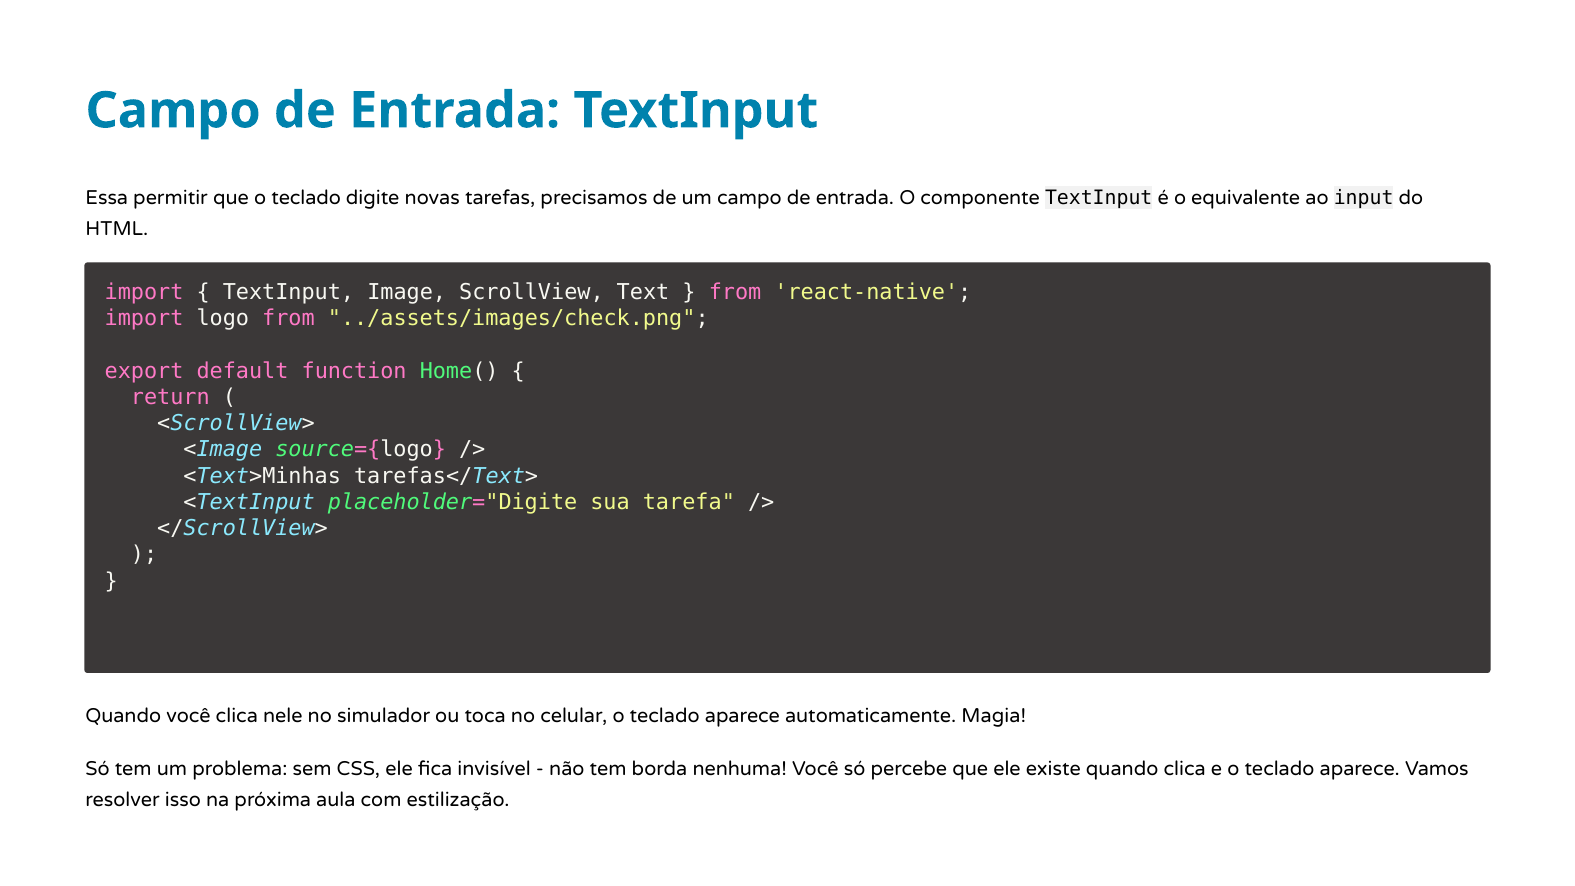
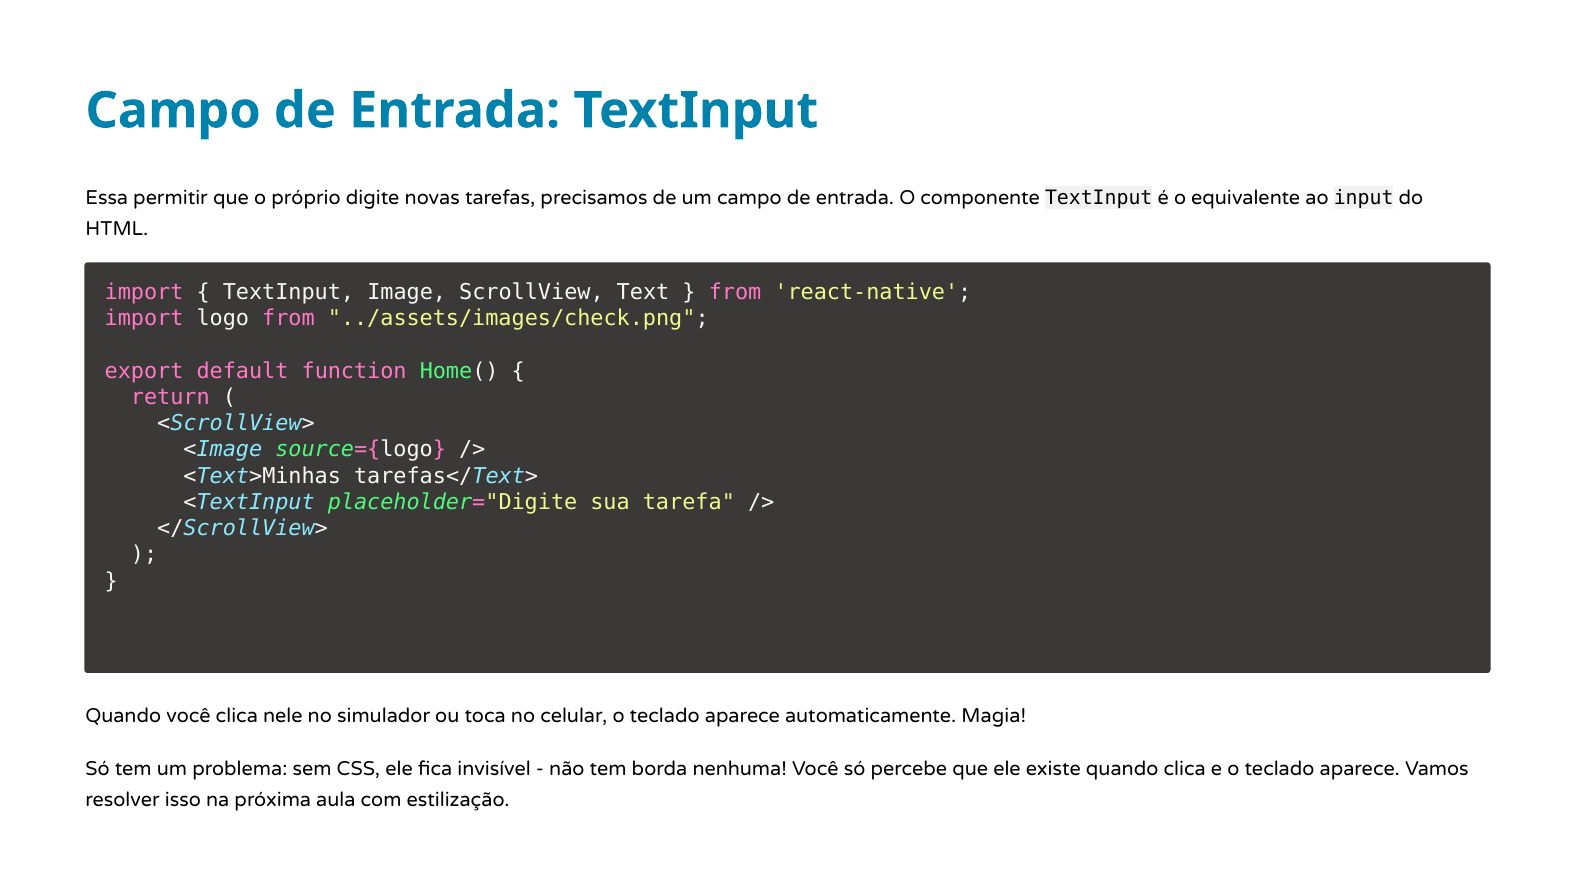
que o teclado: teclado -> próprio (306, 197)
